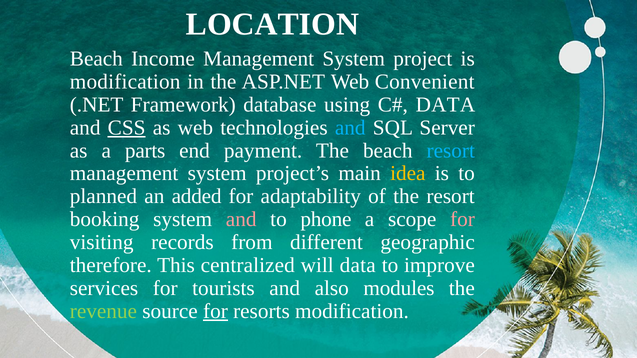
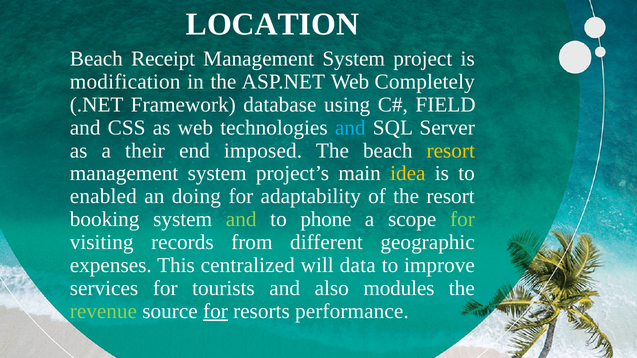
Income: Income -> Receipt (163, 59)
Convenient: Convenient -> Completely (425, 82)
DATA: DATA -> FIELD (446, 105)
CSS underline: present -> none (127, 128)
parts: parts -> their (145, 151)
payment: payment -> imposed (263, 151)
resort colour: light blue -> yellow (451, 151)
planned: planned -> enabled (103, 197)
added: added -> doing (196, 197)
and colour: pink -> light green (241, 220)
for colour: pink -> light green (462, 220)
therefore: therefore -> expenses (111, 265)
resorts modification: modification -> performance (352, 311)
